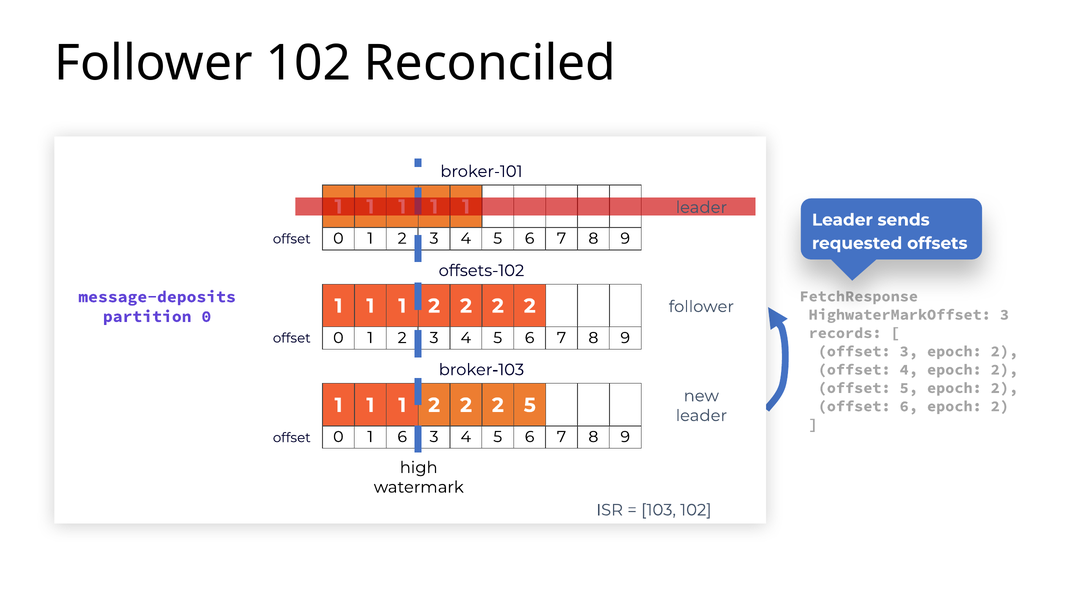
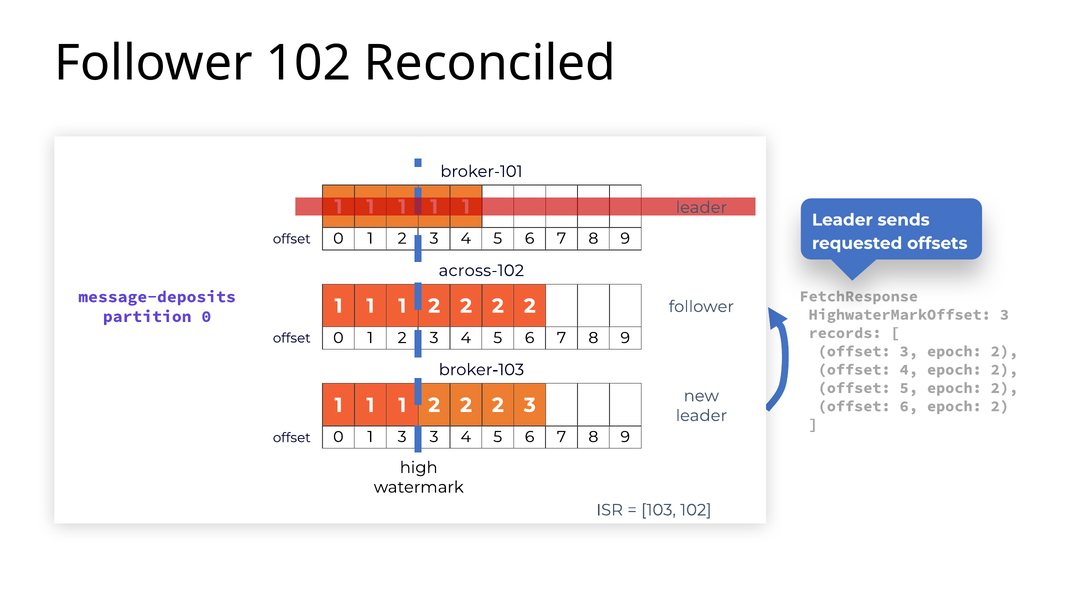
offsets-102: offsets-102 -> across-102 (481, 271)
2 2 5: 5 -> 3 (530, 405)
1 6: 6 -> 3 (402, 437)
